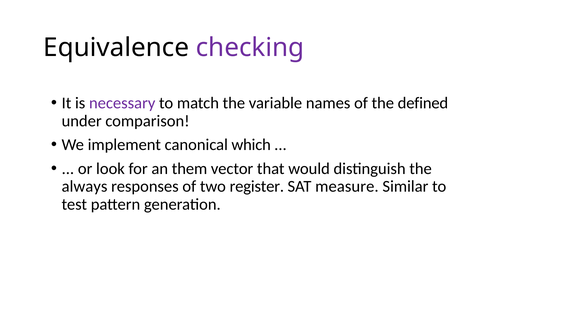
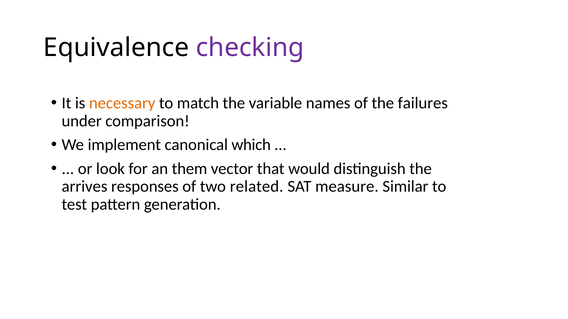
necessary colour: purple -> orange (122, 103)
defined: defined -> failures (423, 103)
always: always -> arrives (85, 187)
register: register -> related (257, 187)
